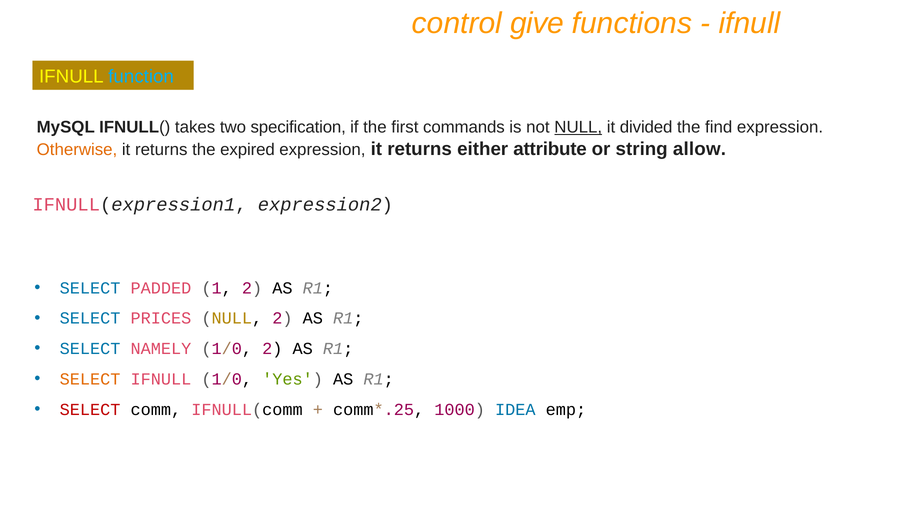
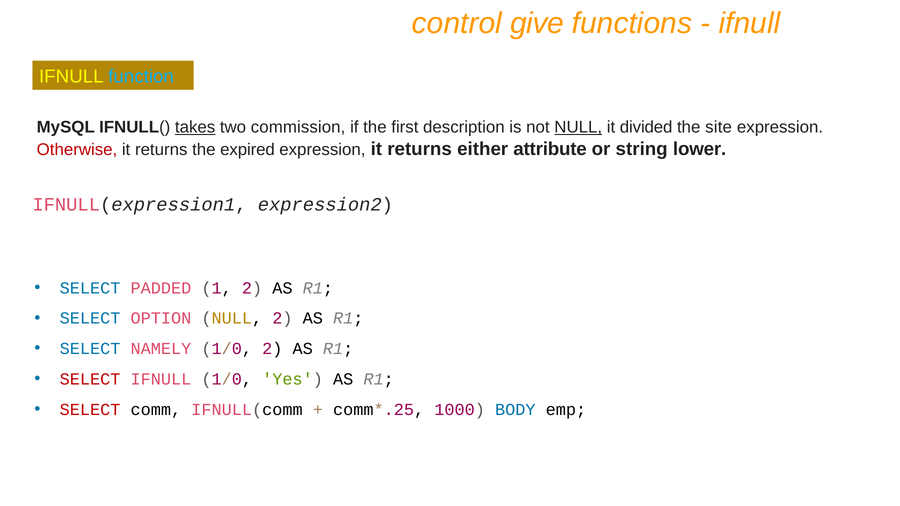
takes underline: none -> present (195, 127)
specification: specification -> commission (298, 127)
commands: commands -> description (464, 127)
find: find -> site (719, 127)
Otherwise colour: orange -> red (77, 150)
allow: allow -> lower (700, 149)
PRICES: PRICES -> OPTION (161, 319)
SELECT colour: orange -> red (90, 379)
IDEA: IDEA -> BODY (515, 410)
